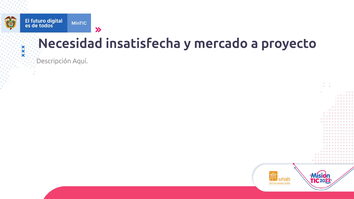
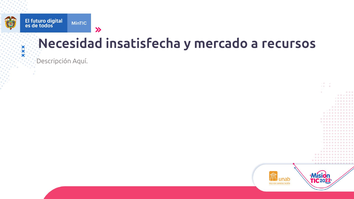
proyecto: proyecto -> recursos (289, 44)
